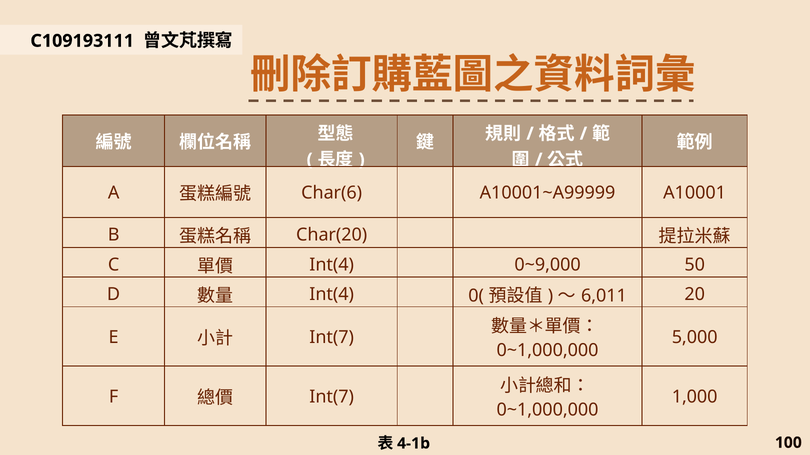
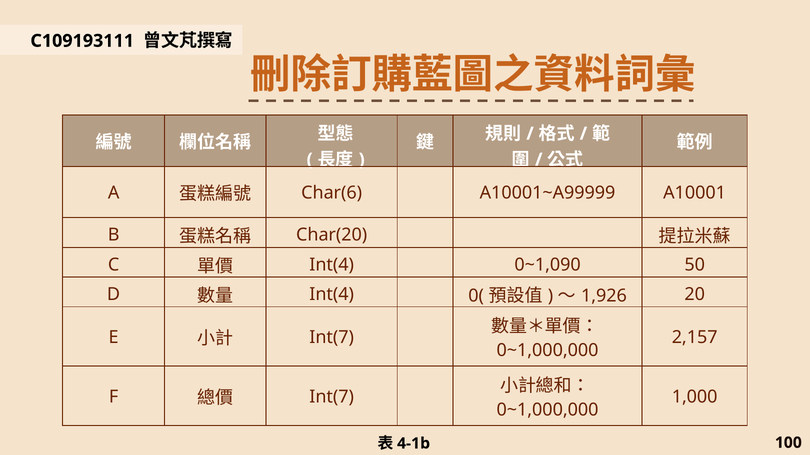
0~9,000: 0~9,000 -> 0~1,090 (548, 265)
6,011: 6,011 -> 1,926 (604, 296)
5,000: 5,000 -> 2,157 (695, 338)
